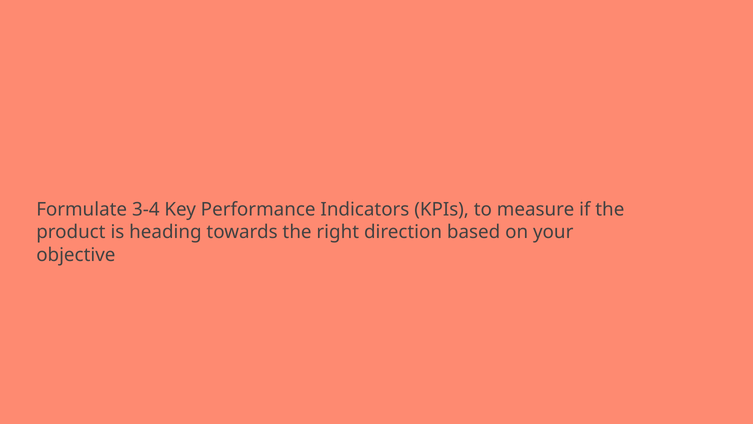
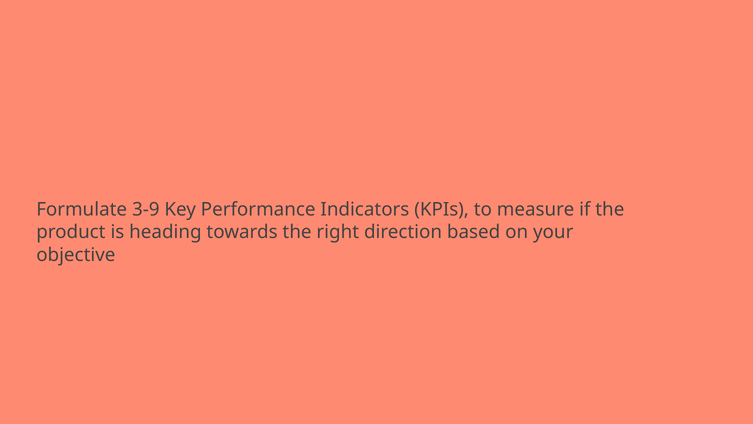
3-4: 3-4 -> 3-9 (146, 209)
